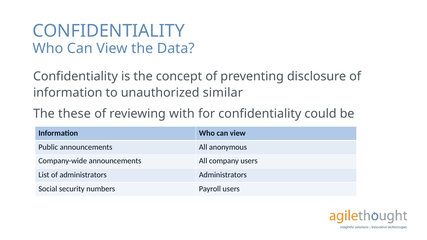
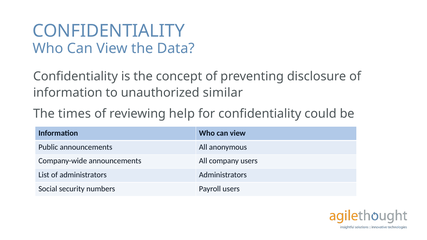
these: these -> times (74, 114)
with: with -> help (182, 114)
